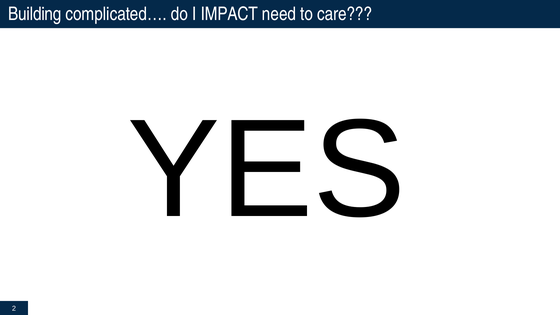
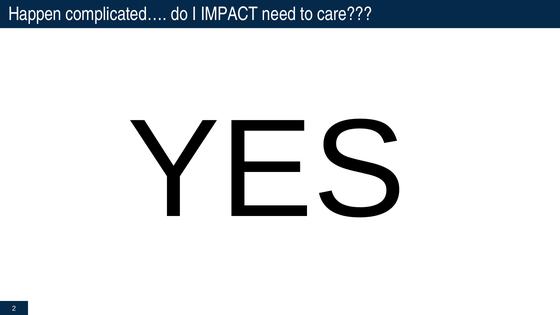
Building: Building -> Happen (35, 14)
